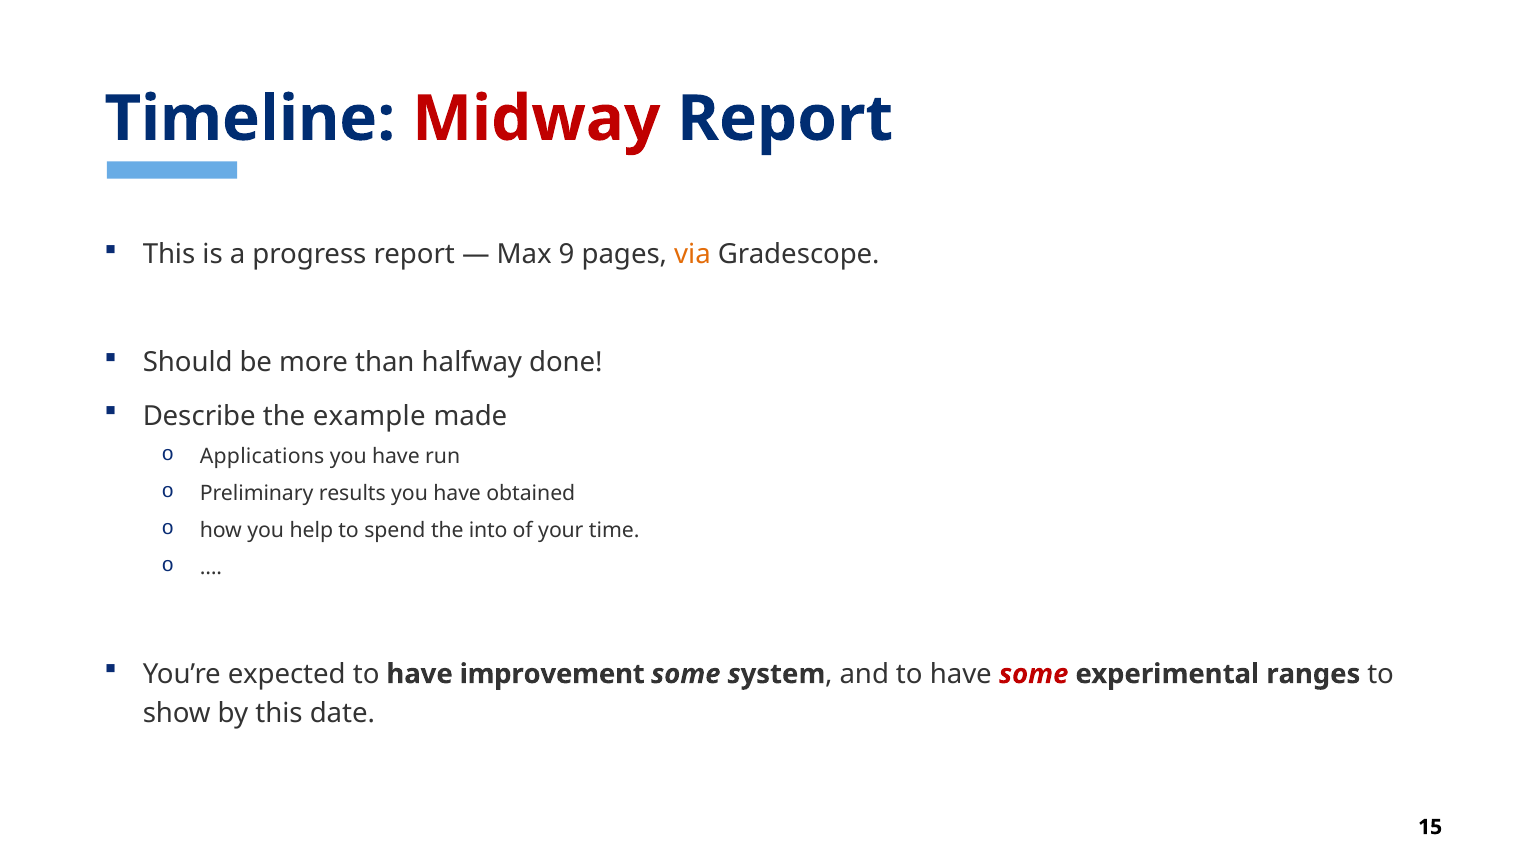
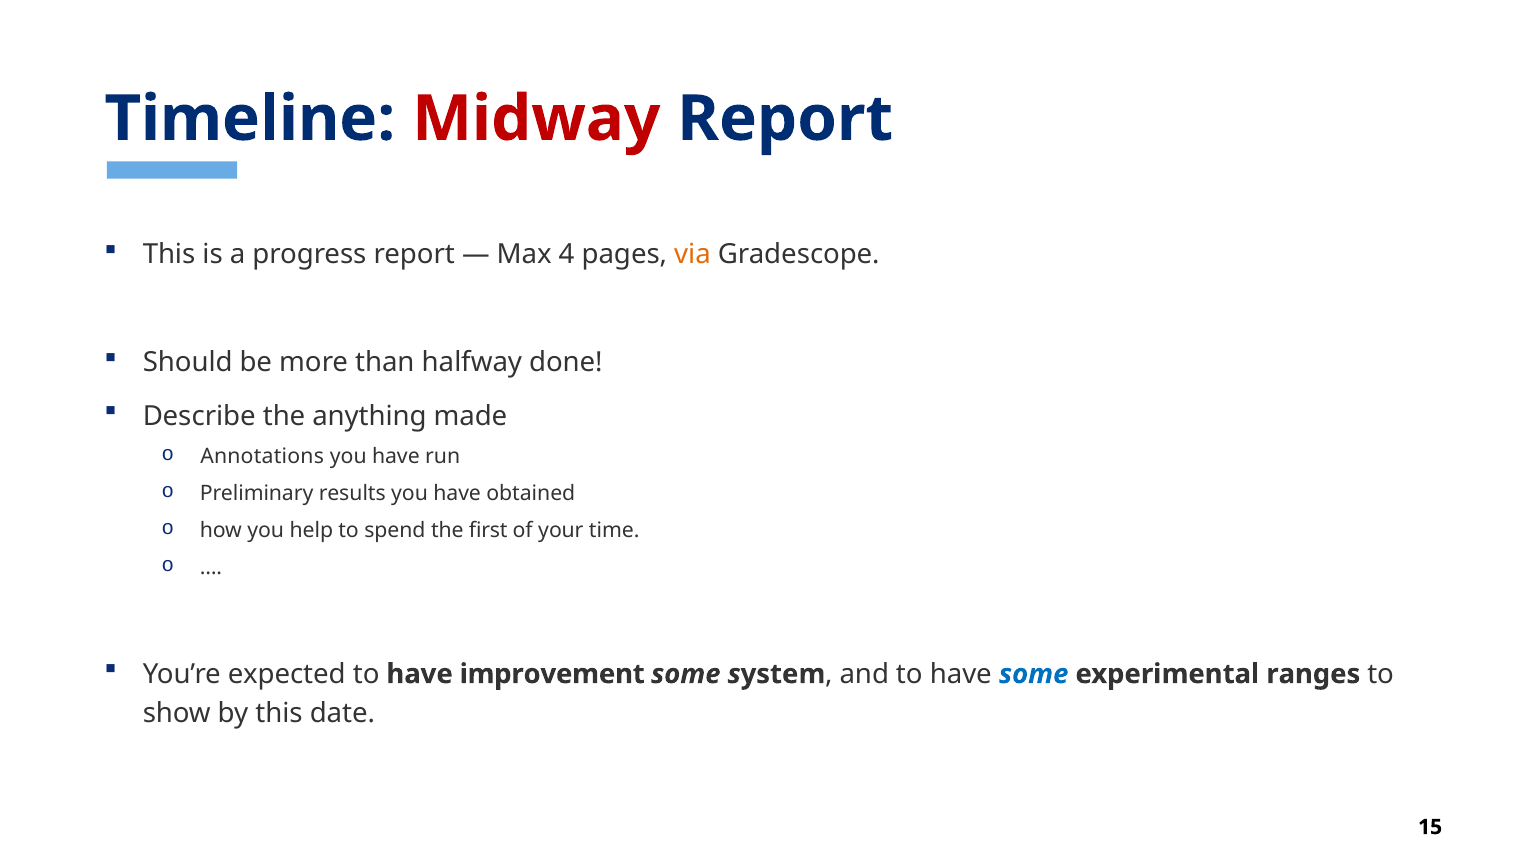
9: 9 -> 4 (567, 255)
example: example -> anything (369, 417)
Applications: Applications -> Annotations (262, 457)
into: into -> first (488, 531)
some colour: red -> blue (1034, 674)
